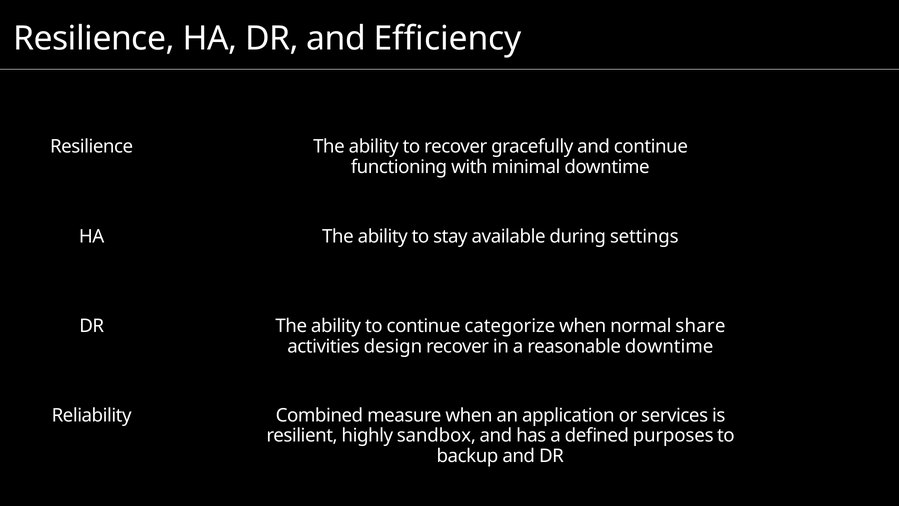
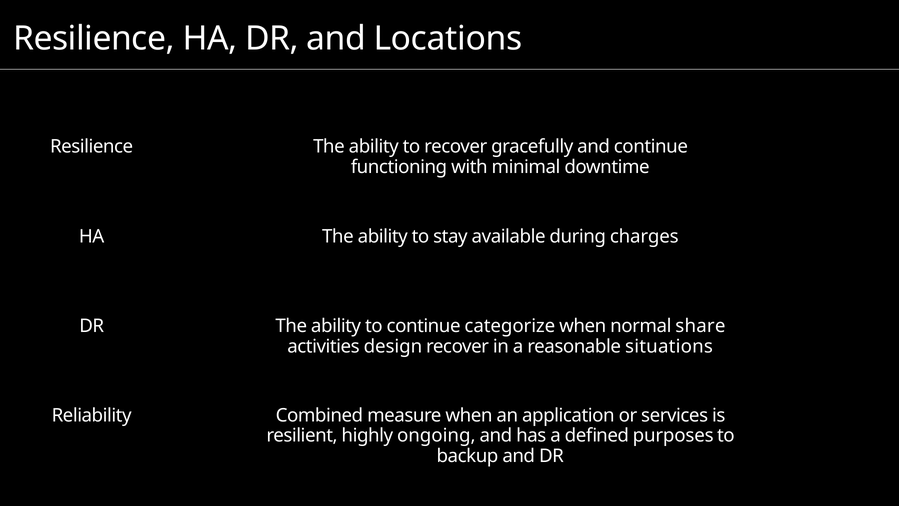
Efficiency: Efficiency -> Locations (448, 38)
settings: settings -> charges (644, 236)
reasonable downtime: downtime -> situations (669, 346)
sandbox: sandbox -> ongoing (436, 435)
